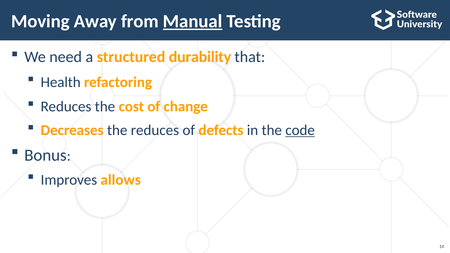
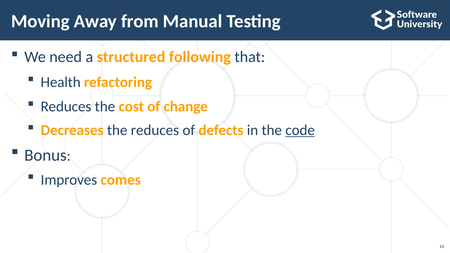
Manual underline: present -> none (193, 21)
durability: durability -> following (200, 57)
allows: allows -> comes (121, 180)
